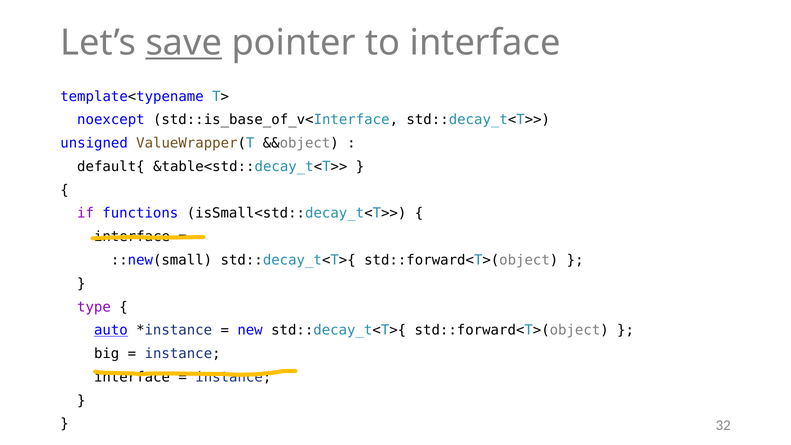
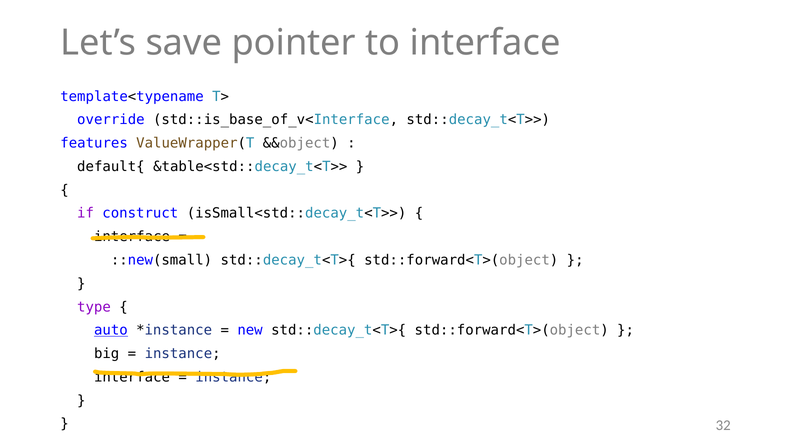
save underline: present -> none (184, 43)
noexcept: noexcept -> override (111, 120)
unsigned: unsigned -> features (94, 143)
functions: functions -> construct (140, 213)
